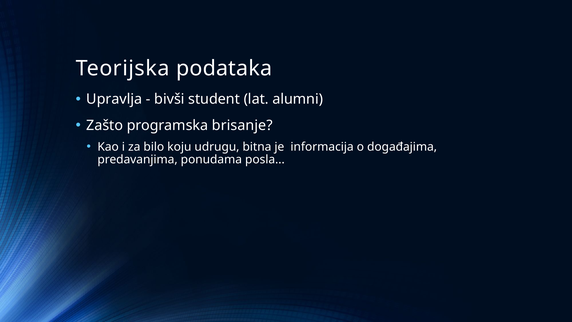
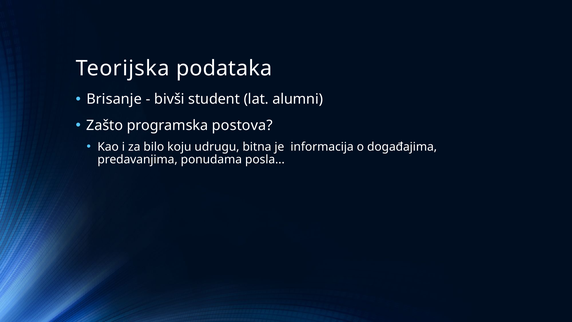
Upravlja: Upravlja -> Brisanje (114, 99)
brisanje: brisanje -> postova (242, 125)
